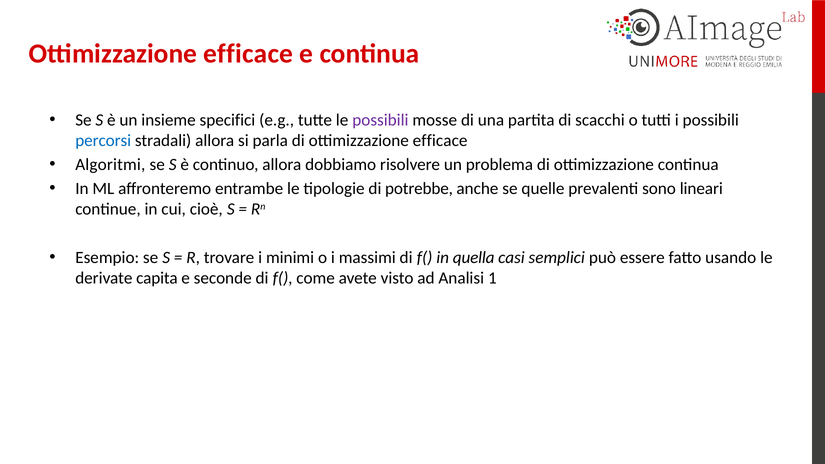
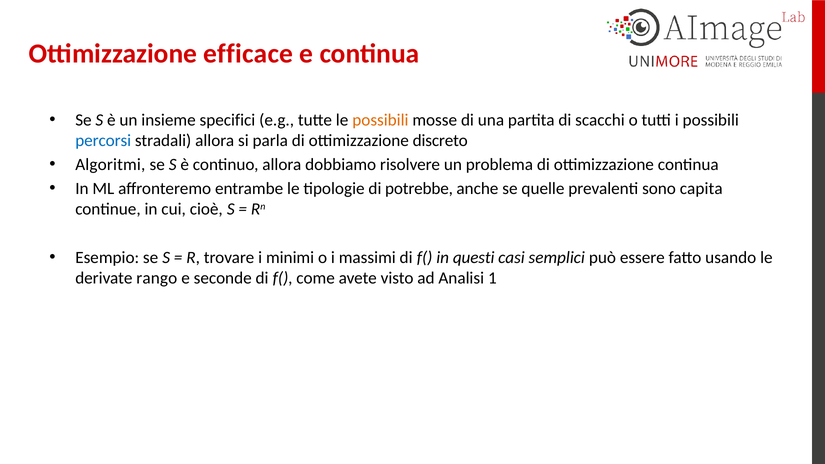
possibili colour: purple -> orange (380, 120)
di ottimizzazione efficace: efficace -> discreto (440, 141)
lineari: lineari -> capita (701, 189)
quella: quella -> questi (474, 257)
capita: capita -> rango (157, 278)
